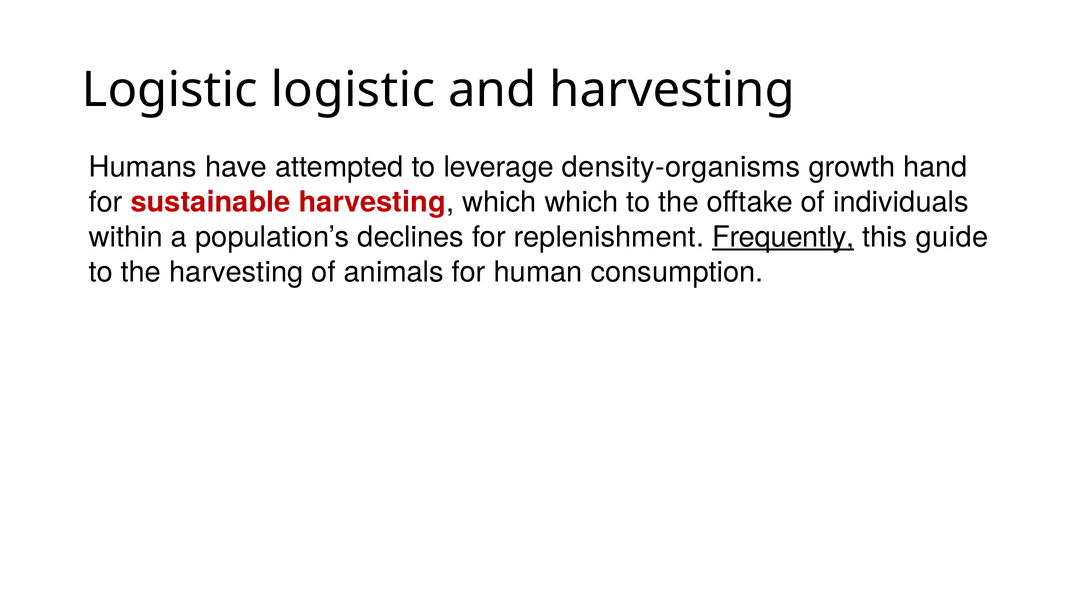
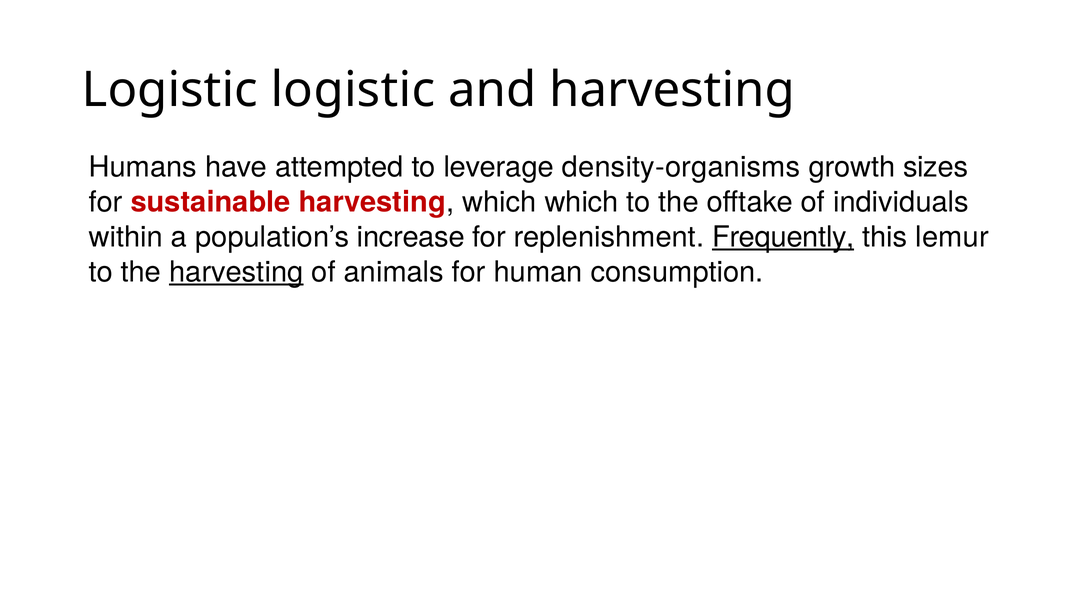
hand: hand -> sizes (936, 167)
declines: declines -> increase (411, 237)
guide: guide -> lemur (952, 237)
harvesting underline: none -> present (236, 272)
